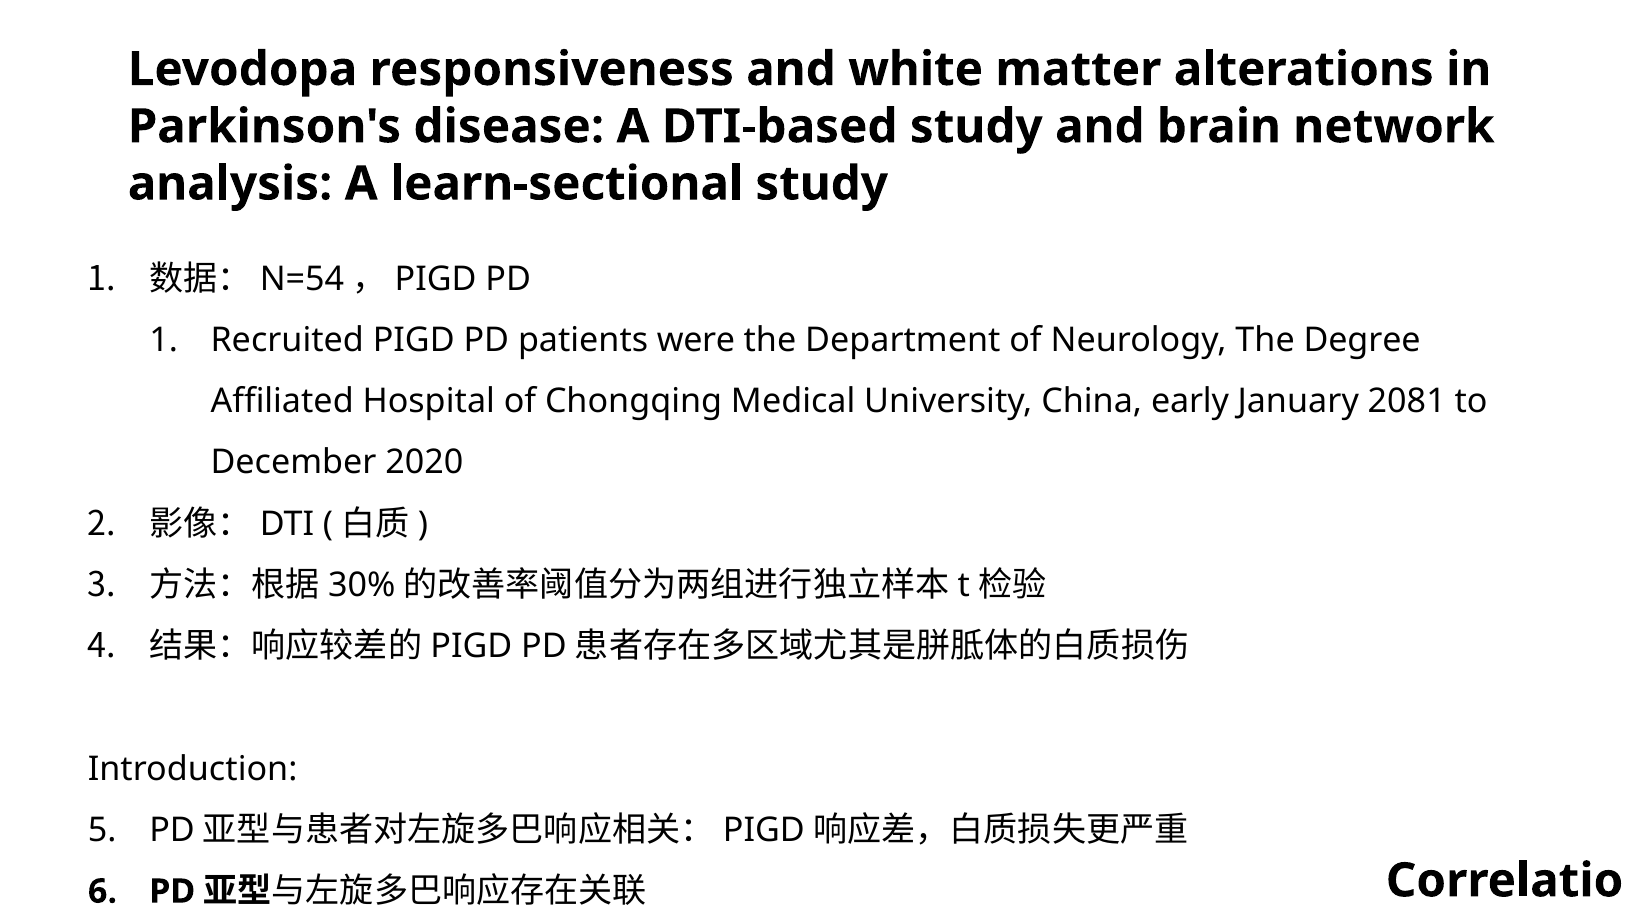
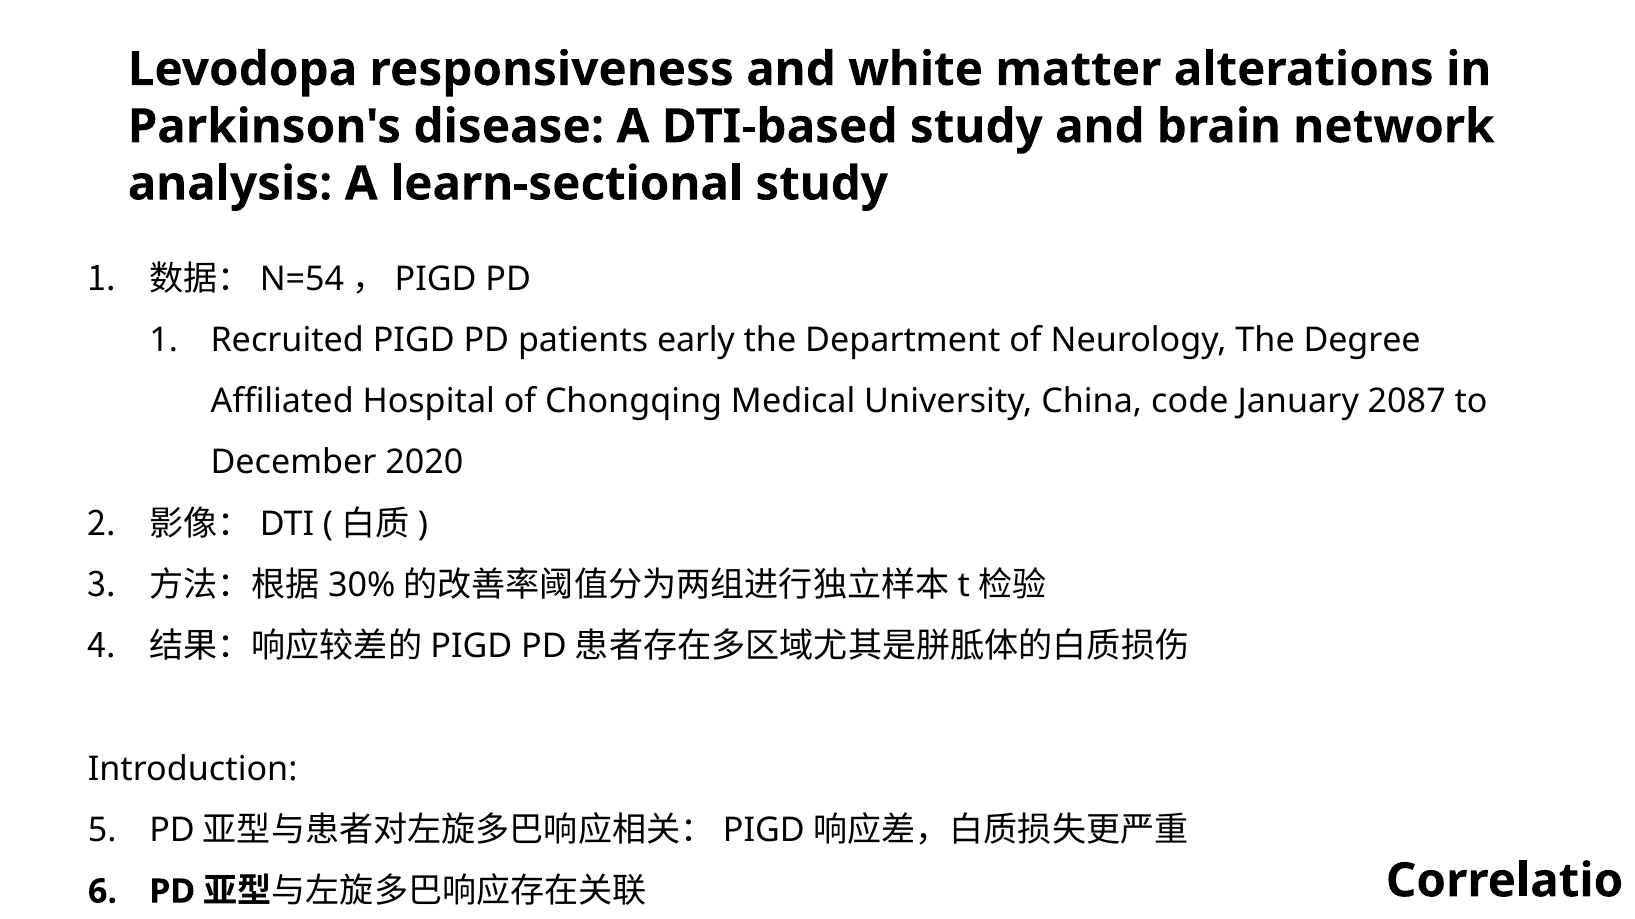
were: were -> early (696, 340)
early: early -> code (1190, 402)
2081: 2081 -> 2087 (1407, 402)
